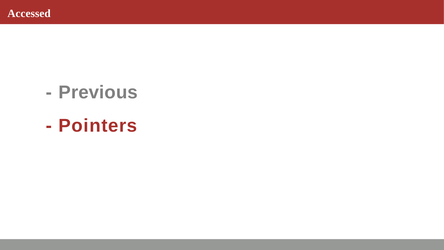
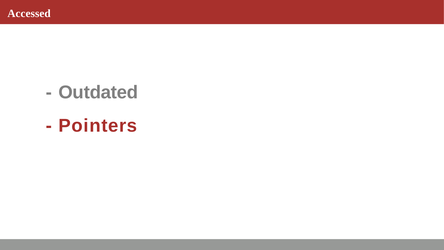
Previous: Previous -> Outdated (98, 92)
